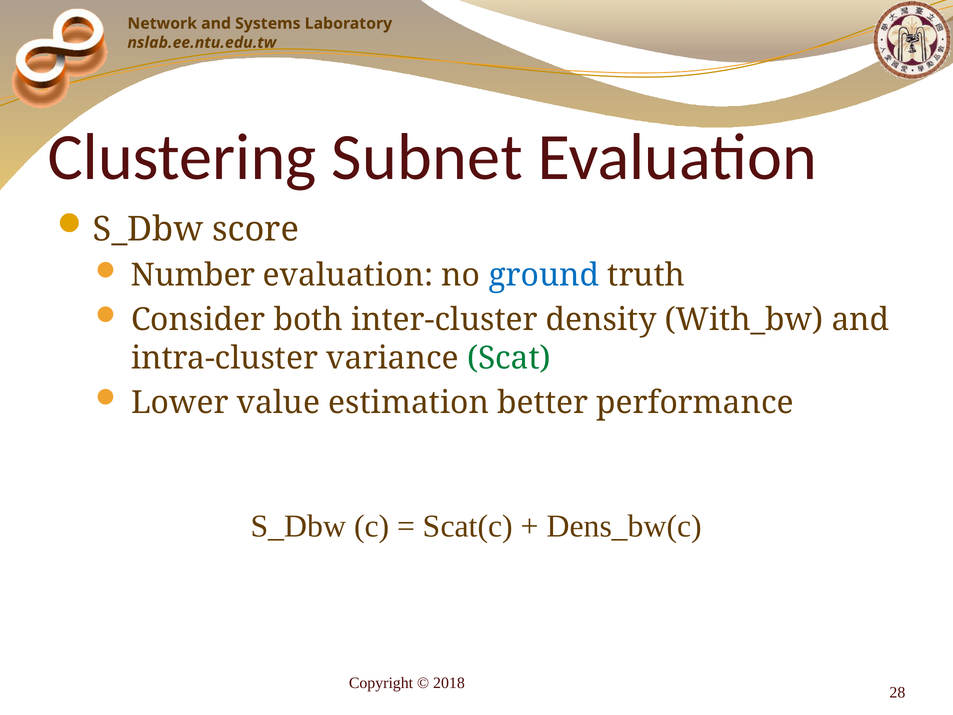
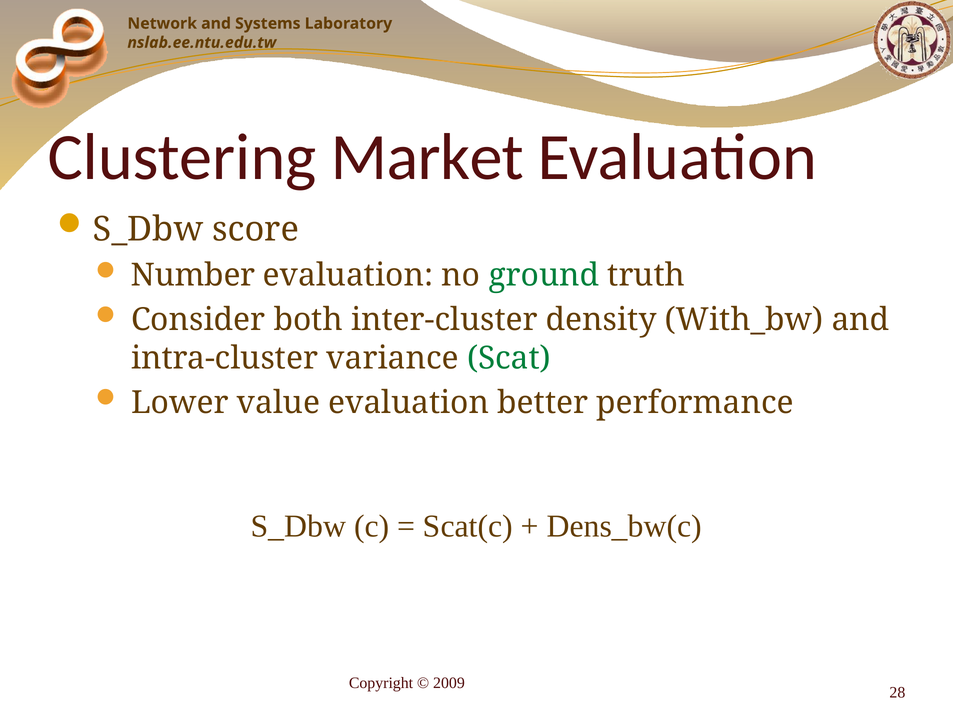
Subnet: Subnet -> Market (427, 157)
ground colour: blue -> green (544, 275)
value estimation: estimation -> evaluation (409, 402)
2018: 2018 -> 2009 (449, 683)
